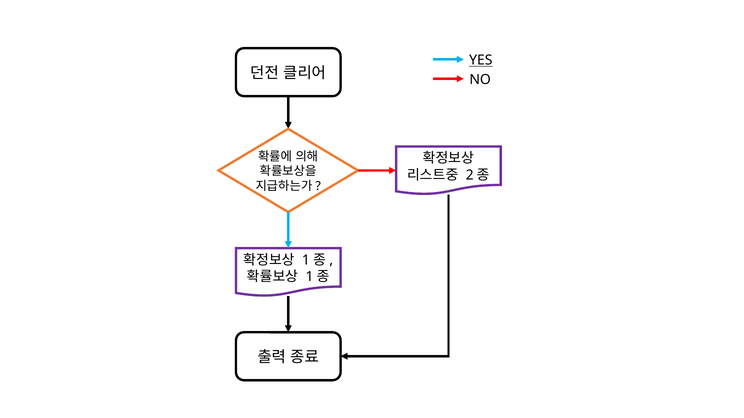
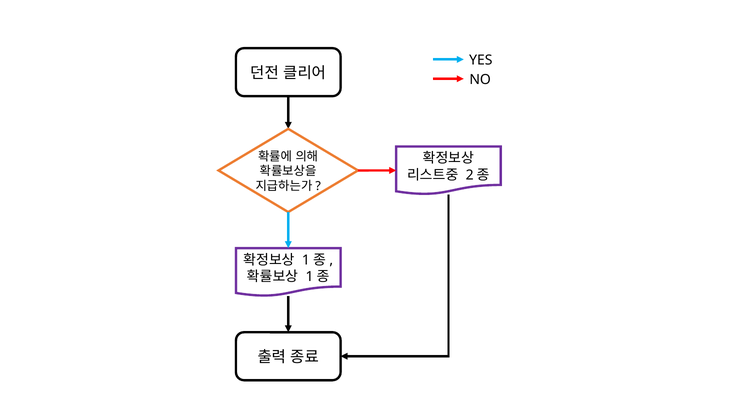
YES underline: present -> none (481, 60)
